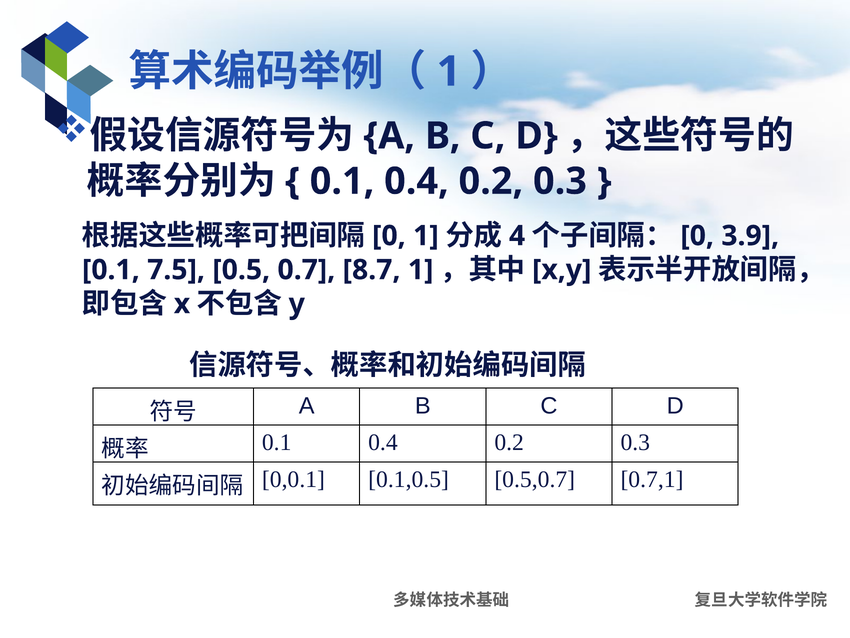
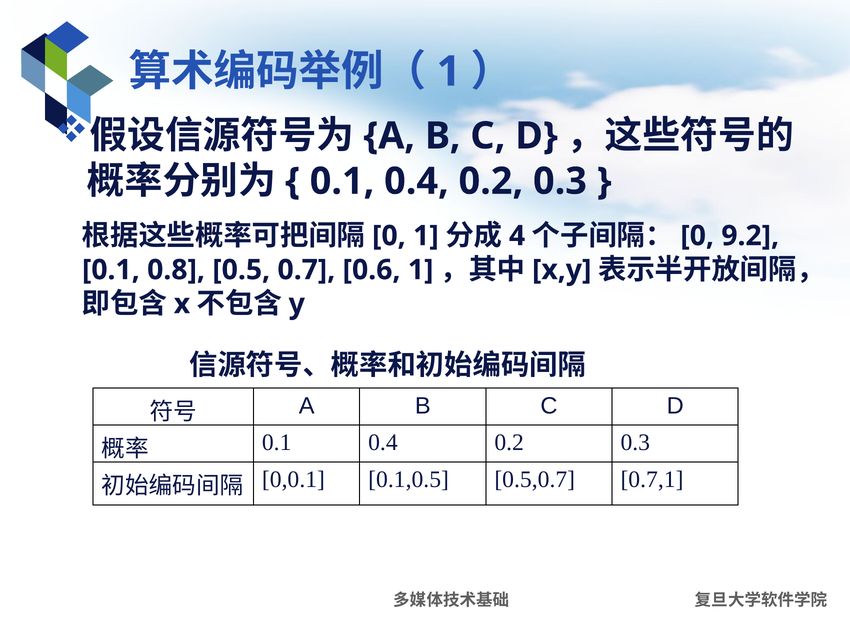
3.9: 3.9 -> 9.2 (750, 236)
7.5: 7.5 -> 0.8 (176, 270)
8.7: 8.7 -> 0.6 (372, 270)
